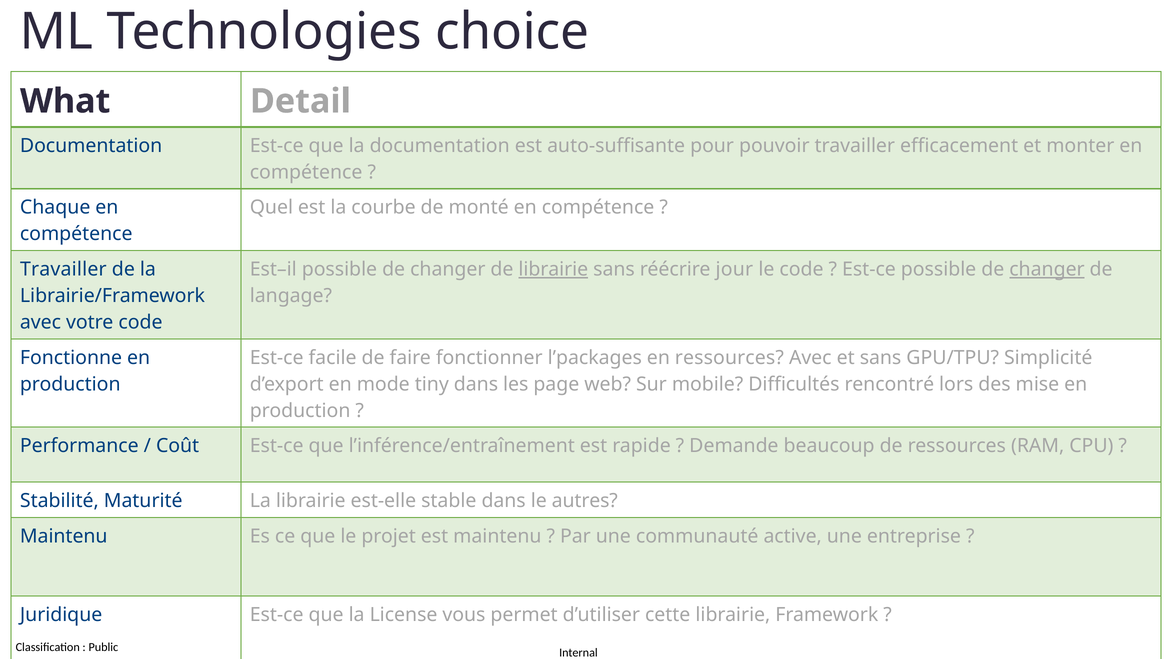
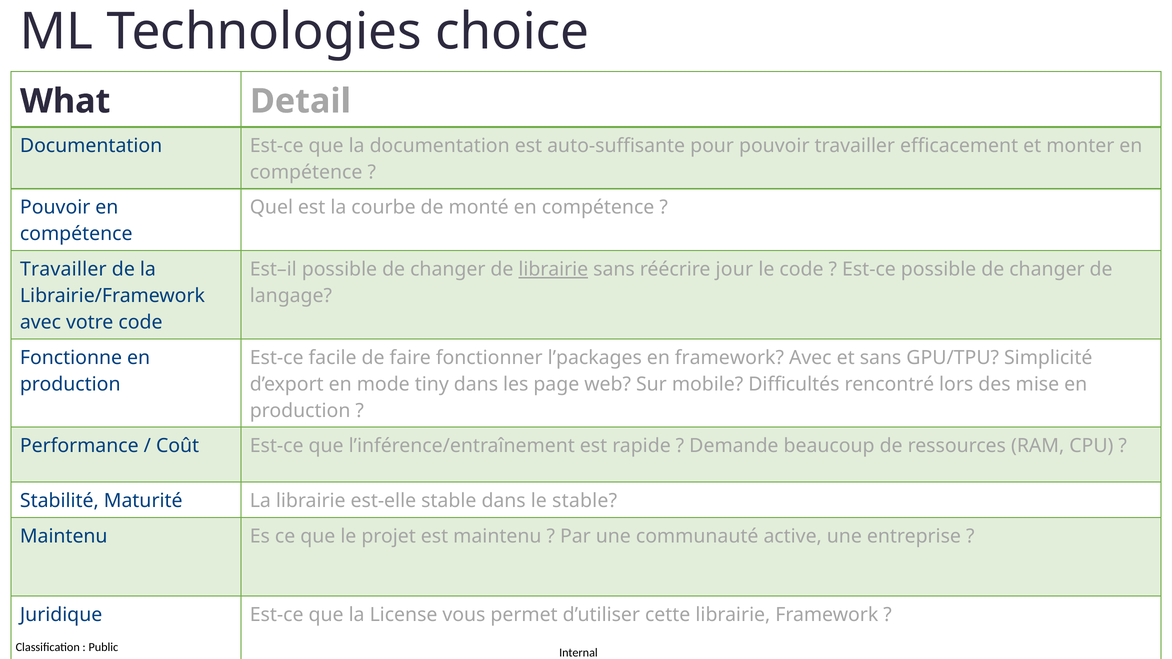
Chaque: Chaque -> Pouvoir (55, 208)
changer underline: present -> none (1047, 269)
en ressources: ressources -> framework (729, 358)
le autres: autres -> stable (585, 501)
